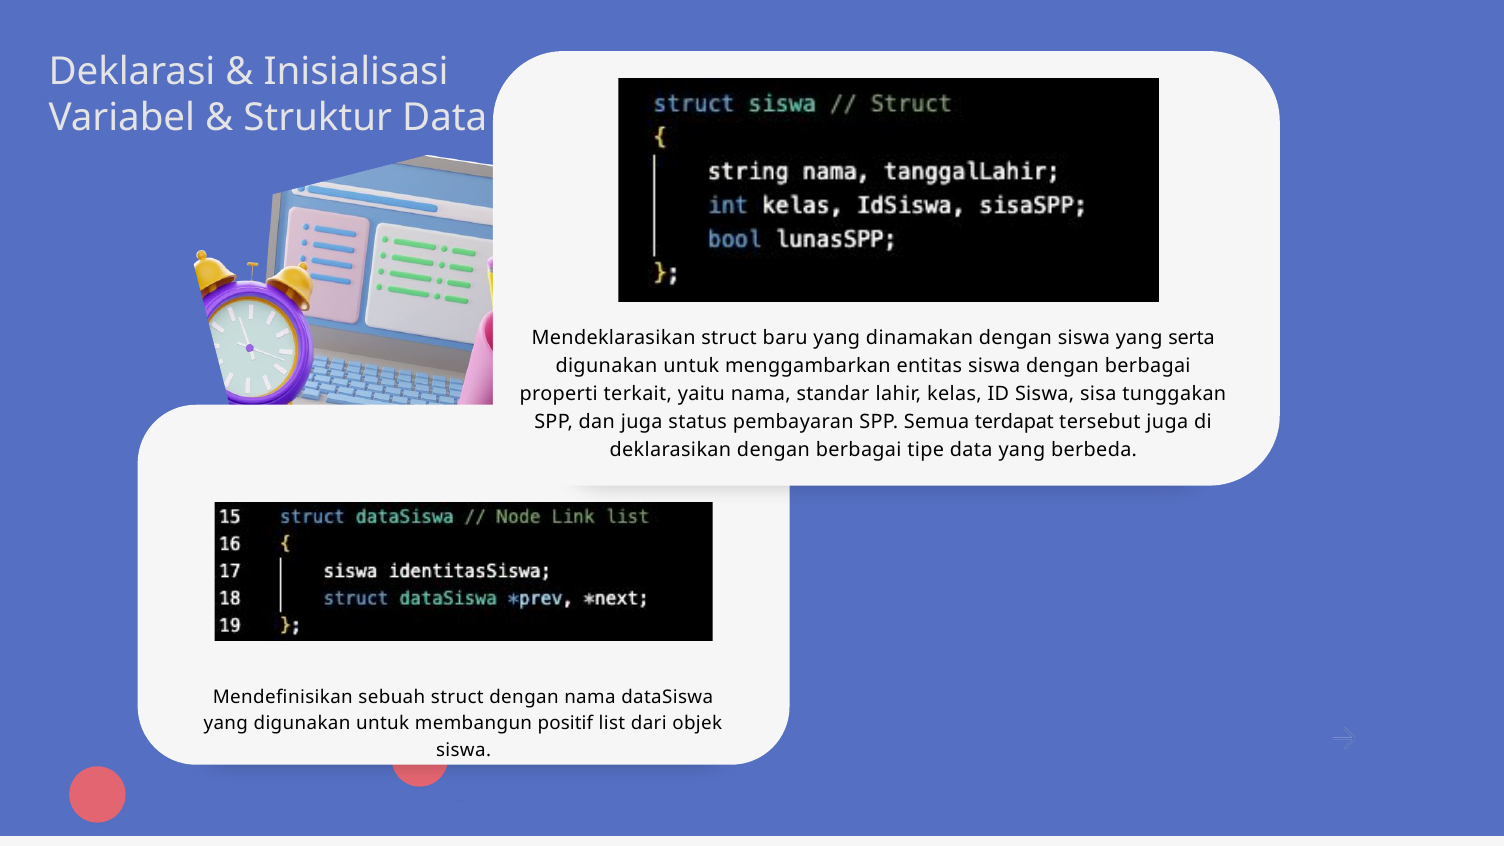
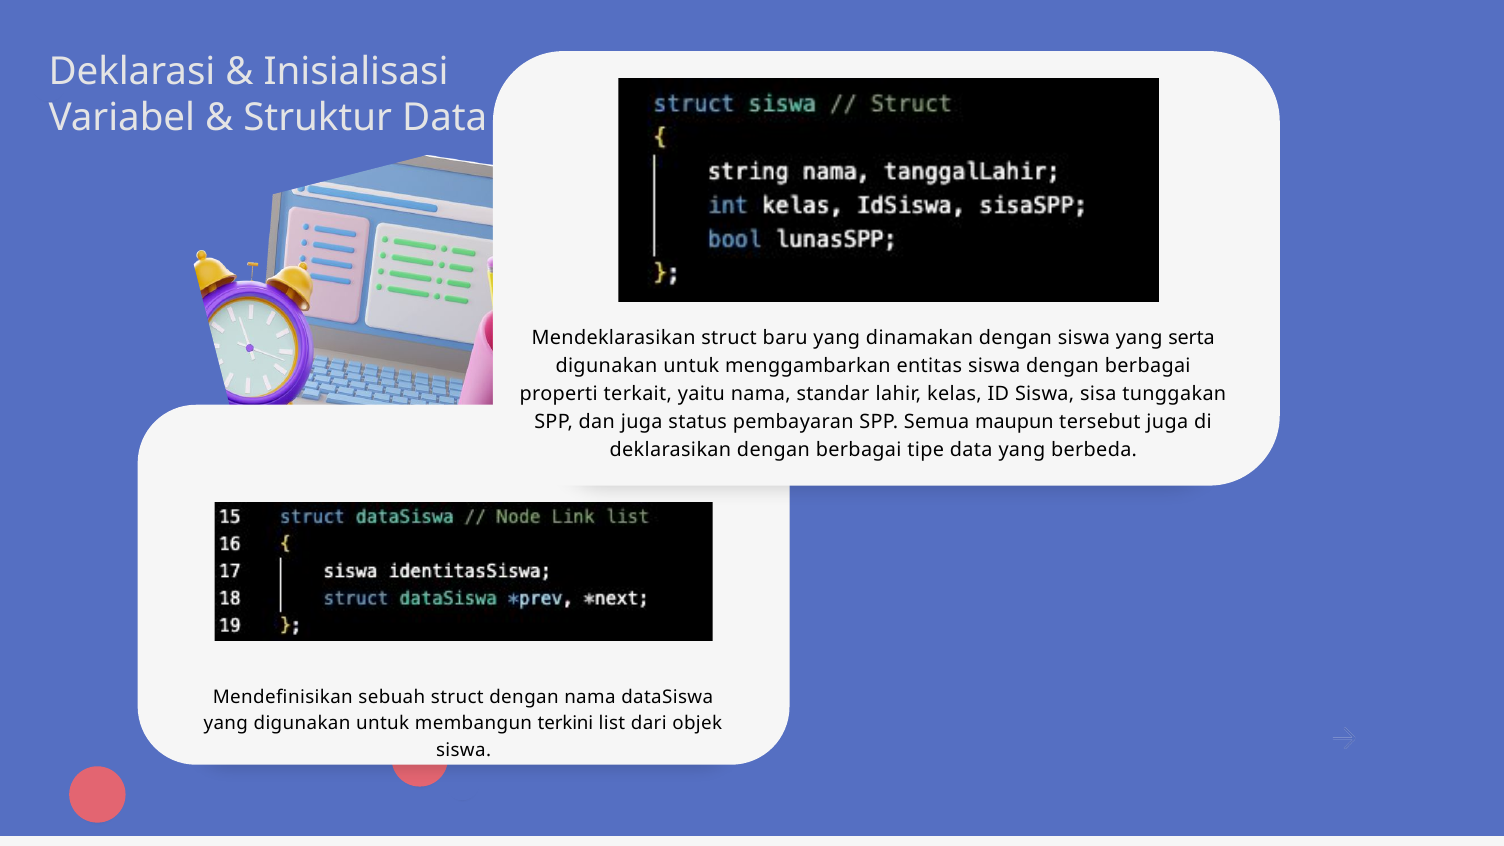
terdapat: terdapat -> maupun (1014, 422)
positif: positif -> terkini (565, 724)
